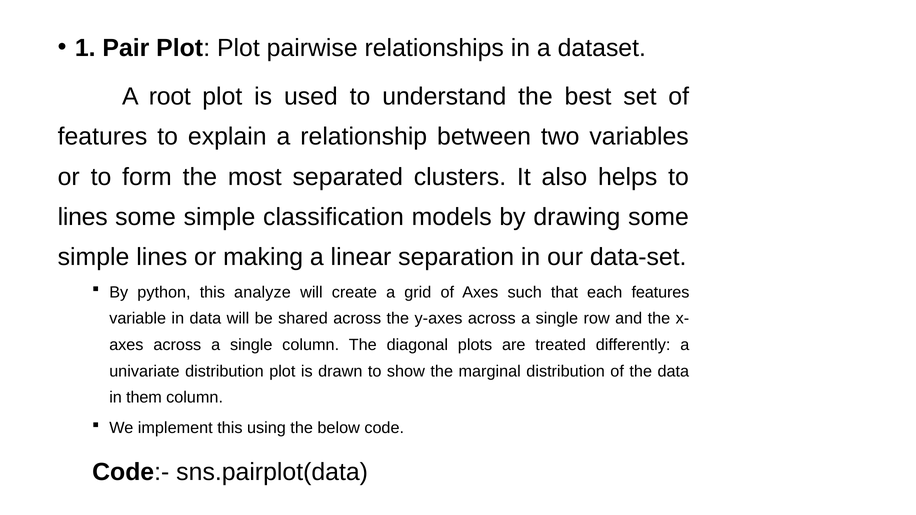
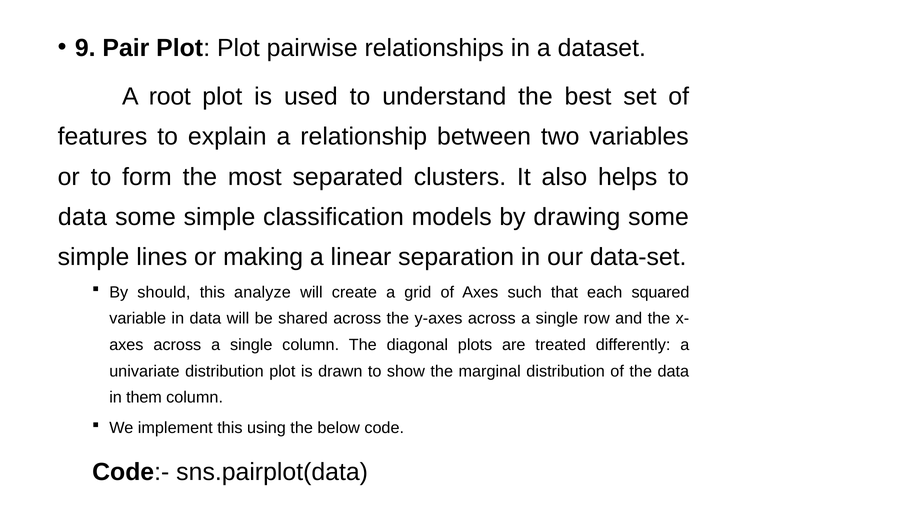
1: 1 -> 9 (85, 48)
lines: lines -> data (82, 217)
python: python -> should (164, 292)
each features: features -> squared (660, 292)
